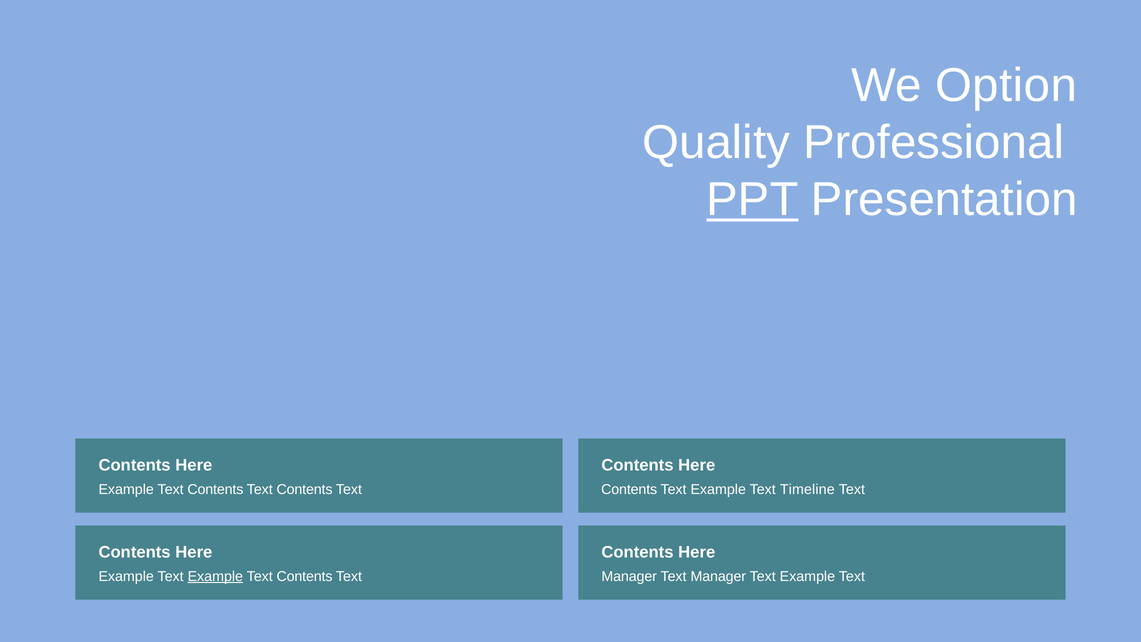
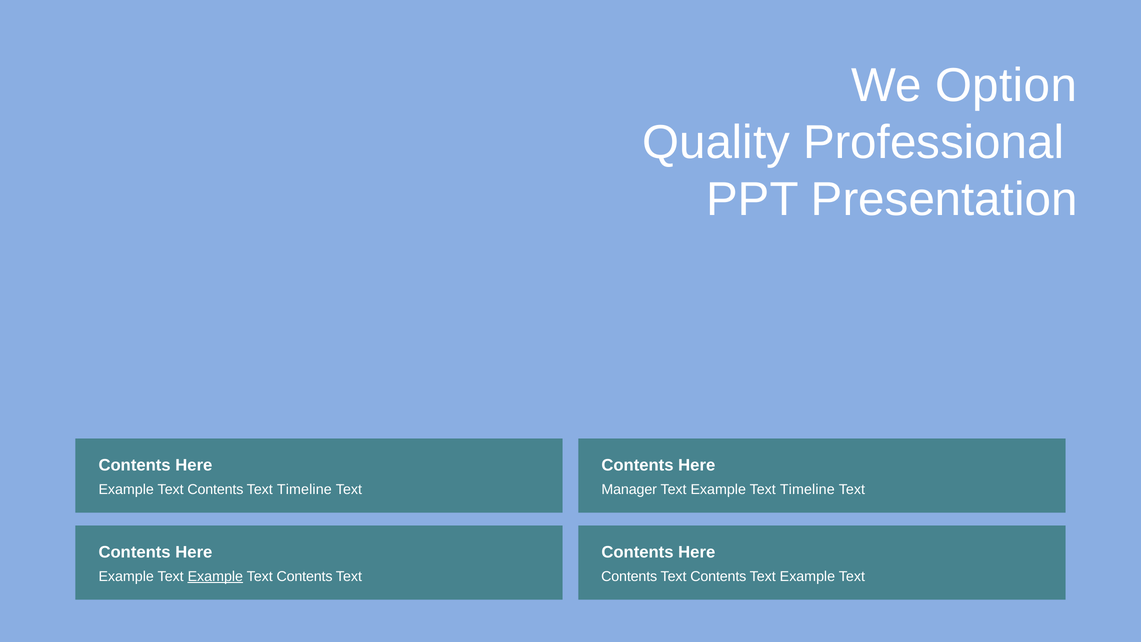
PPT underline: present -> none (752, 200)
Contents: Contents -> Timeline (304, 489)
Contents: Contents -> Manager (629, 489)
Manager: Manager -> Contents (629, 576)
Manager: Manager -> Contents (718, 576)
